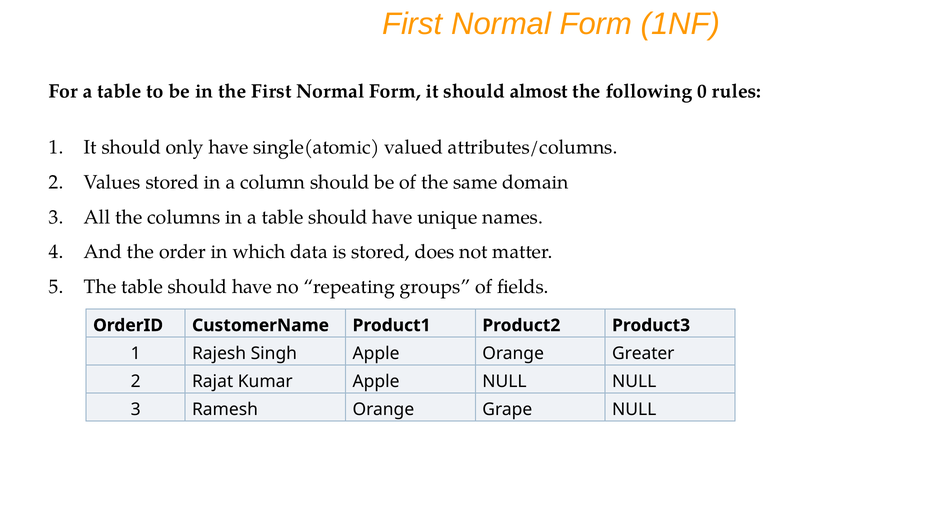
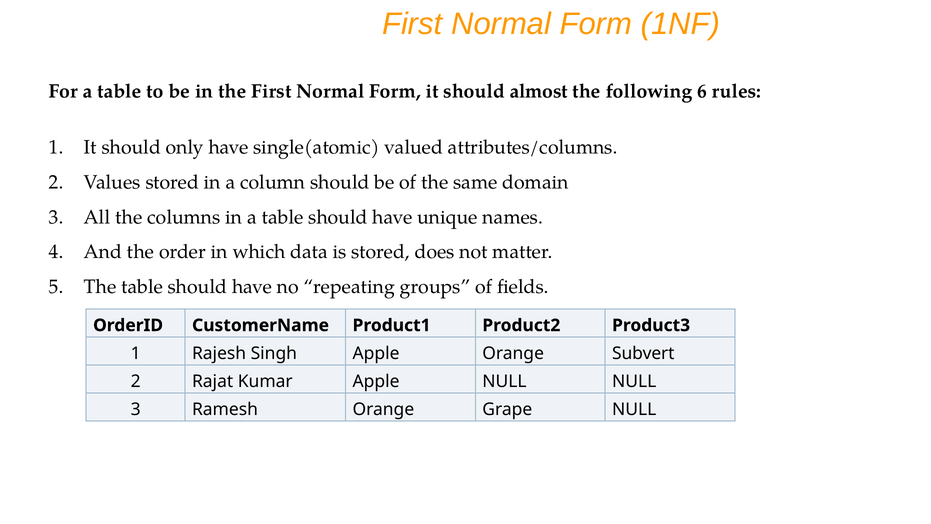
0: 0 -> 6 (702, 91)
Greater: Greater -> Subvert (643, 353)
